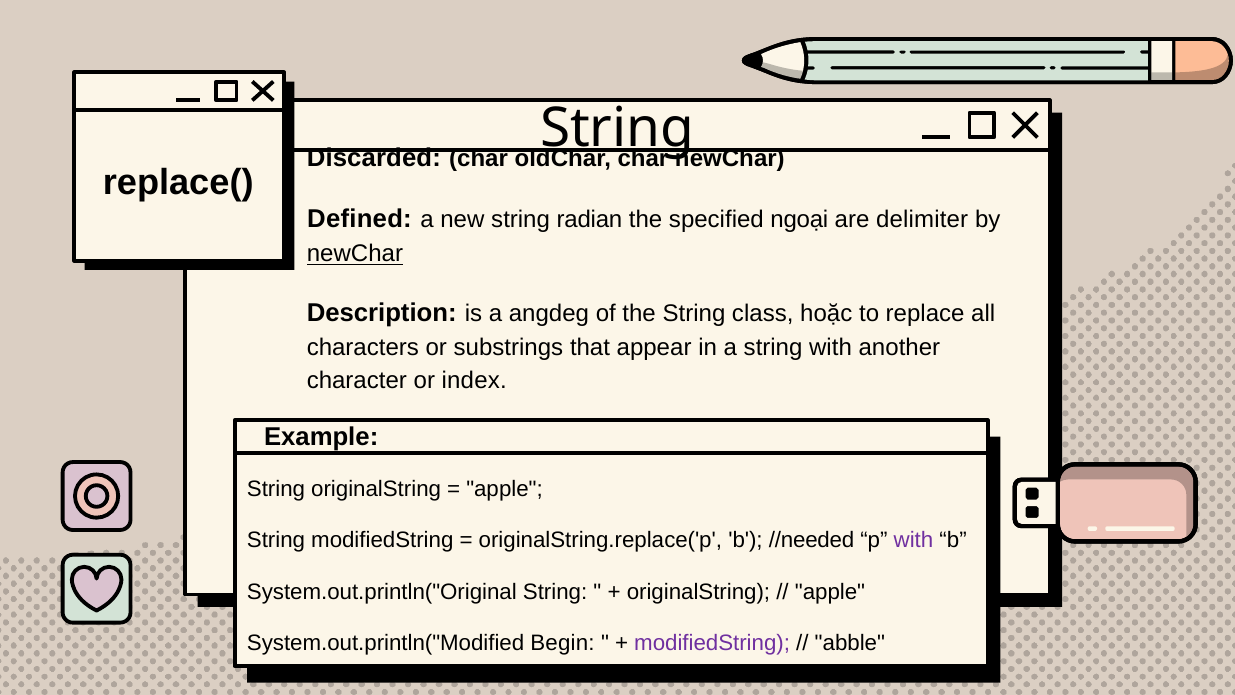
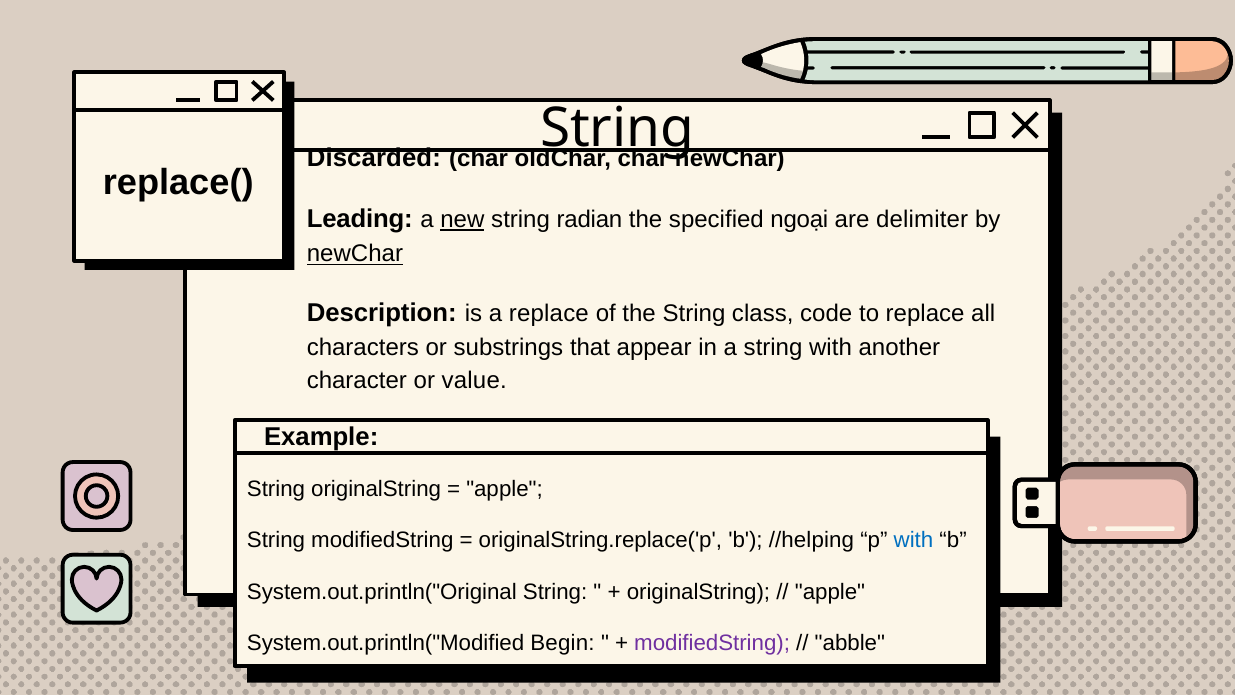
Defined: Defined -> Leading (360, 219)
new underline: none -> present (462, 220)
a angdeg: angdeg -> replace (549, 314)
hoặc: hoặc -> code (826, 314)
index: index -> value (474, 381)
//needed: //needed -> //helping (811, 540)
with colour: purple -> blue (913, 540)
